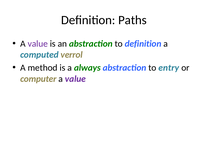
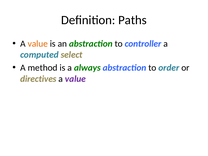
value colour: purple -> orange (38, 44)
to definition: definition -> controller (143, 44)
verrol: verrol -> select (72, 55)
entry: entry -> order (169, 68)
computer: computer -> directives (38, 79)
